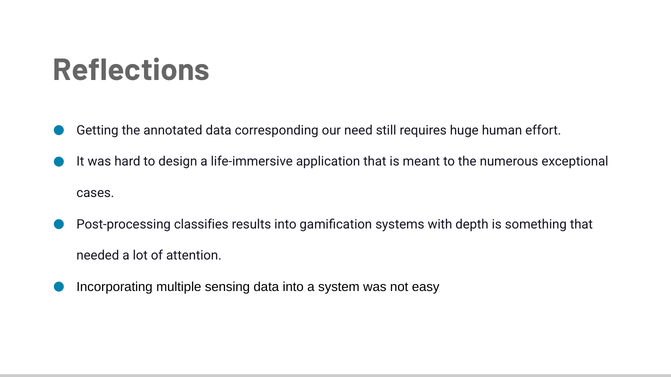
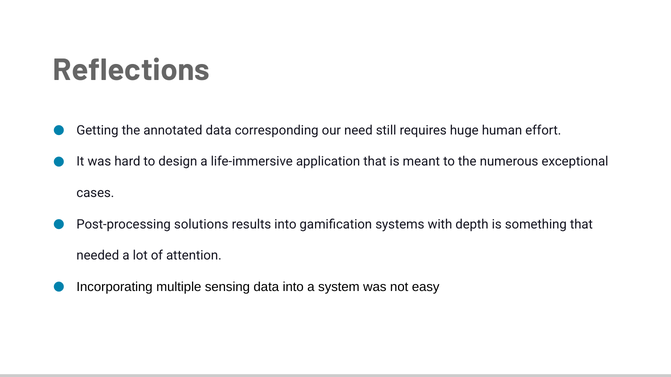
classifies: classifies -> solutions (201, 224)
